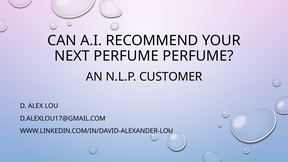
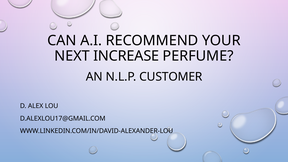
NEXT PERFUME: PERFUME -> INCREASE (126, 56)
